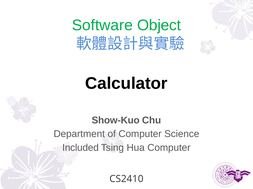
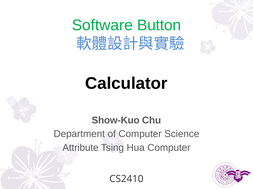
Object: Object -> Button (159, 25)
Included: Included -> Attribute (80, 148)
